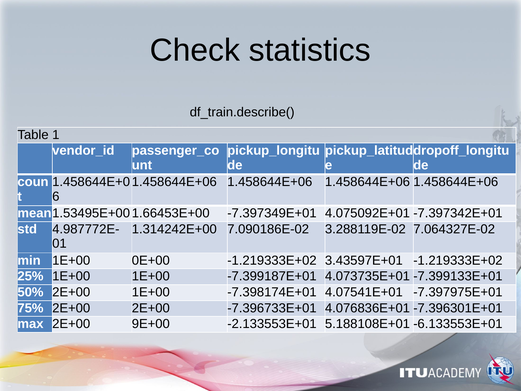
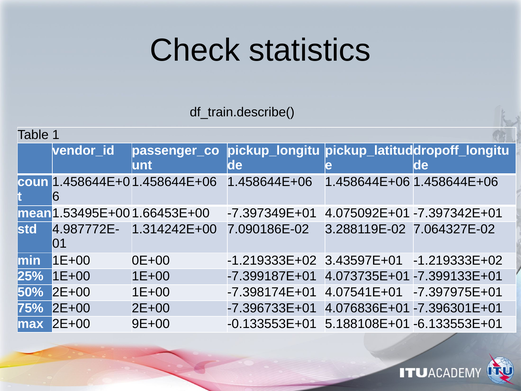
-2.133553E+01: -2.133553E+01 -> -0.133553E+01 (272, 324)
